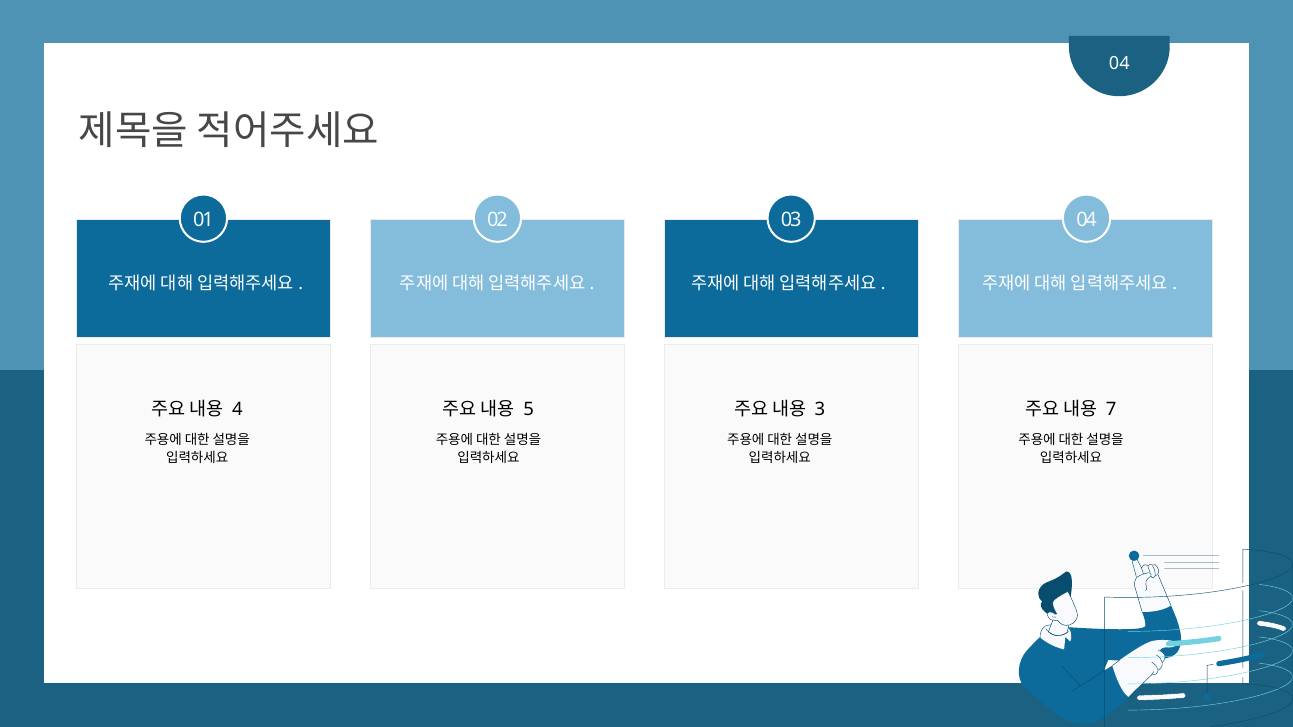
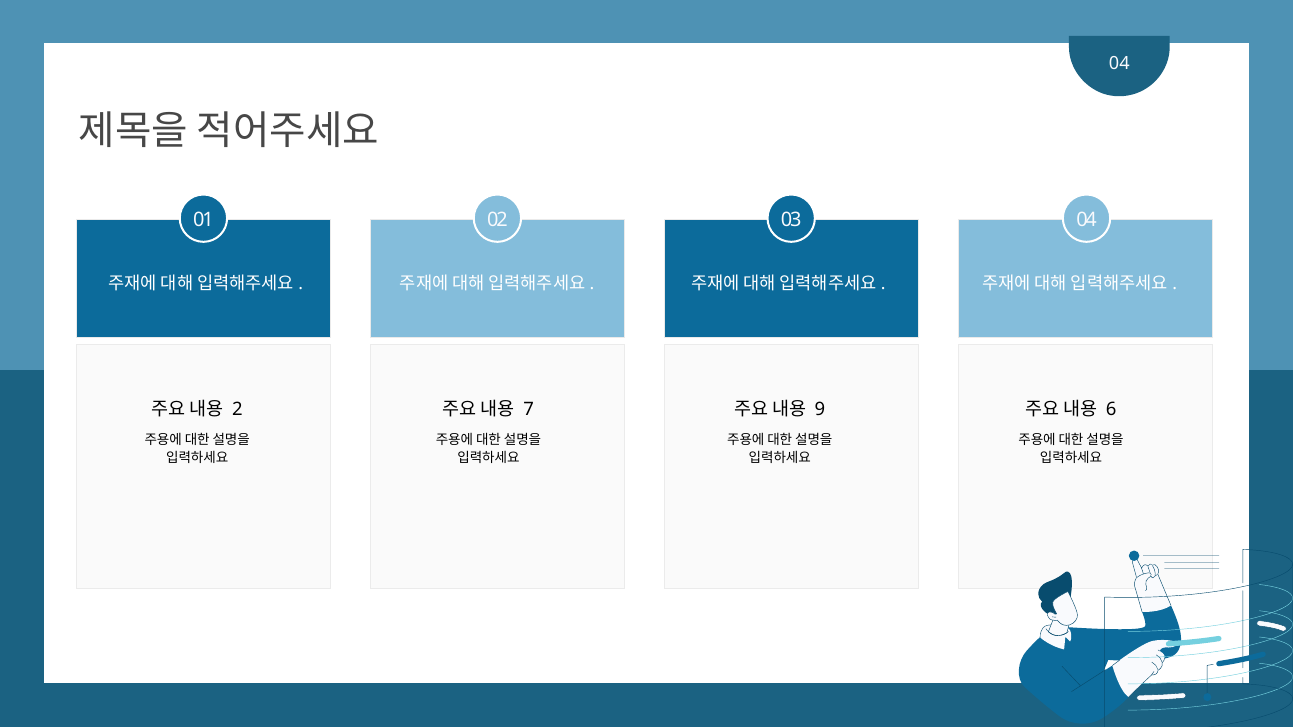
4: 4 -> 2 (237, 410)
5: 5 -> 7 (529, 410)
3: 3 -> 9 (820, 410)
7: 7 -> 6 (1111, 410)
